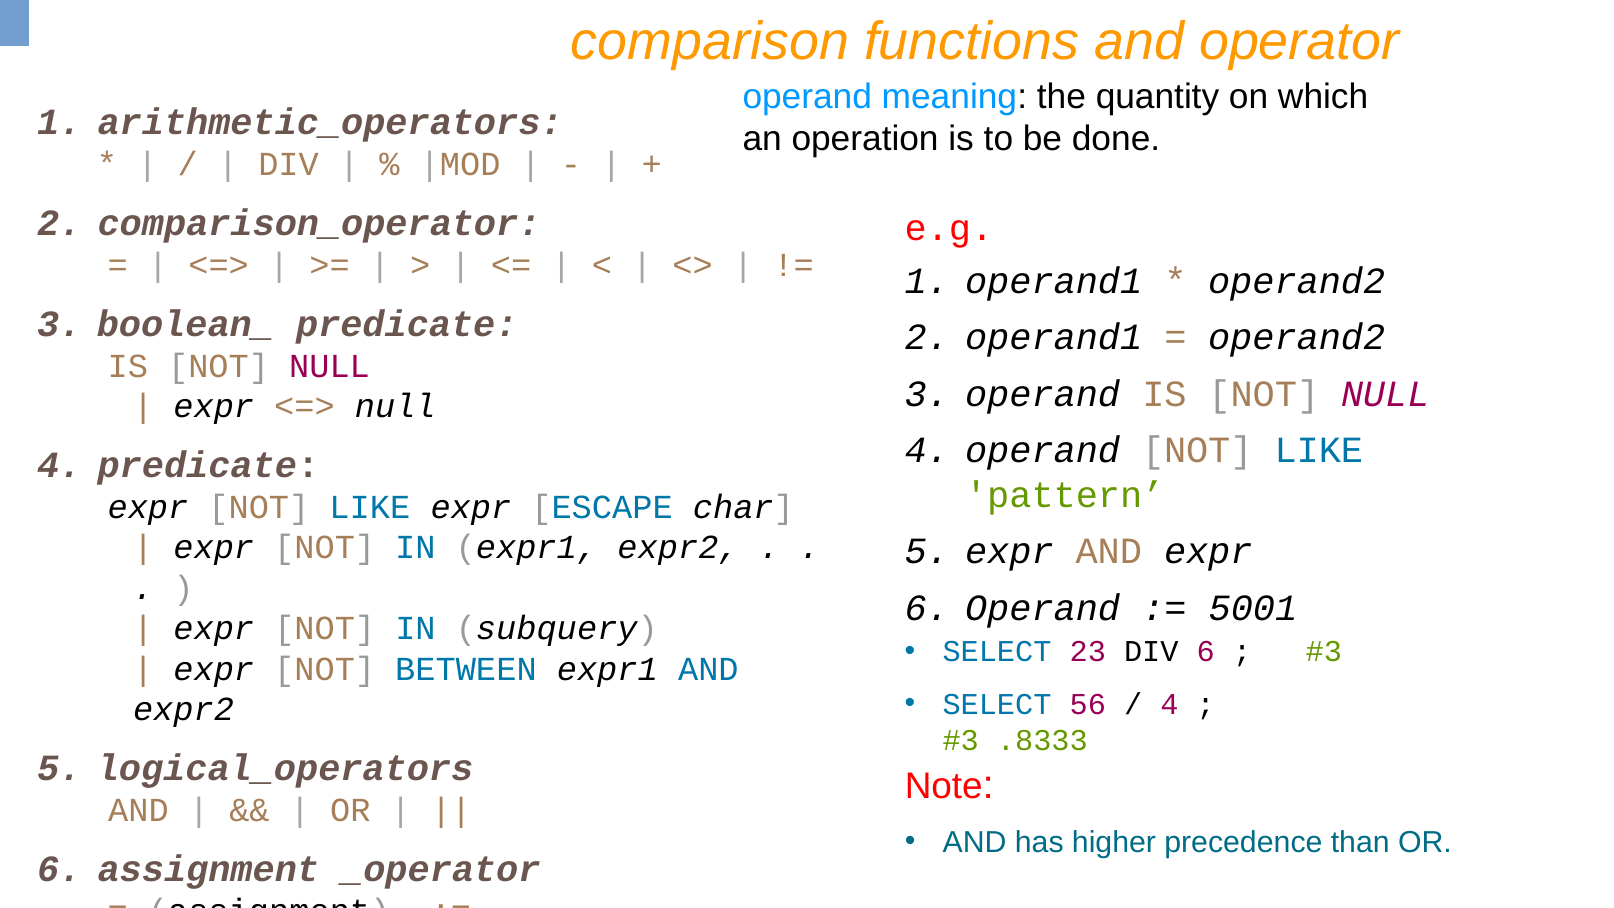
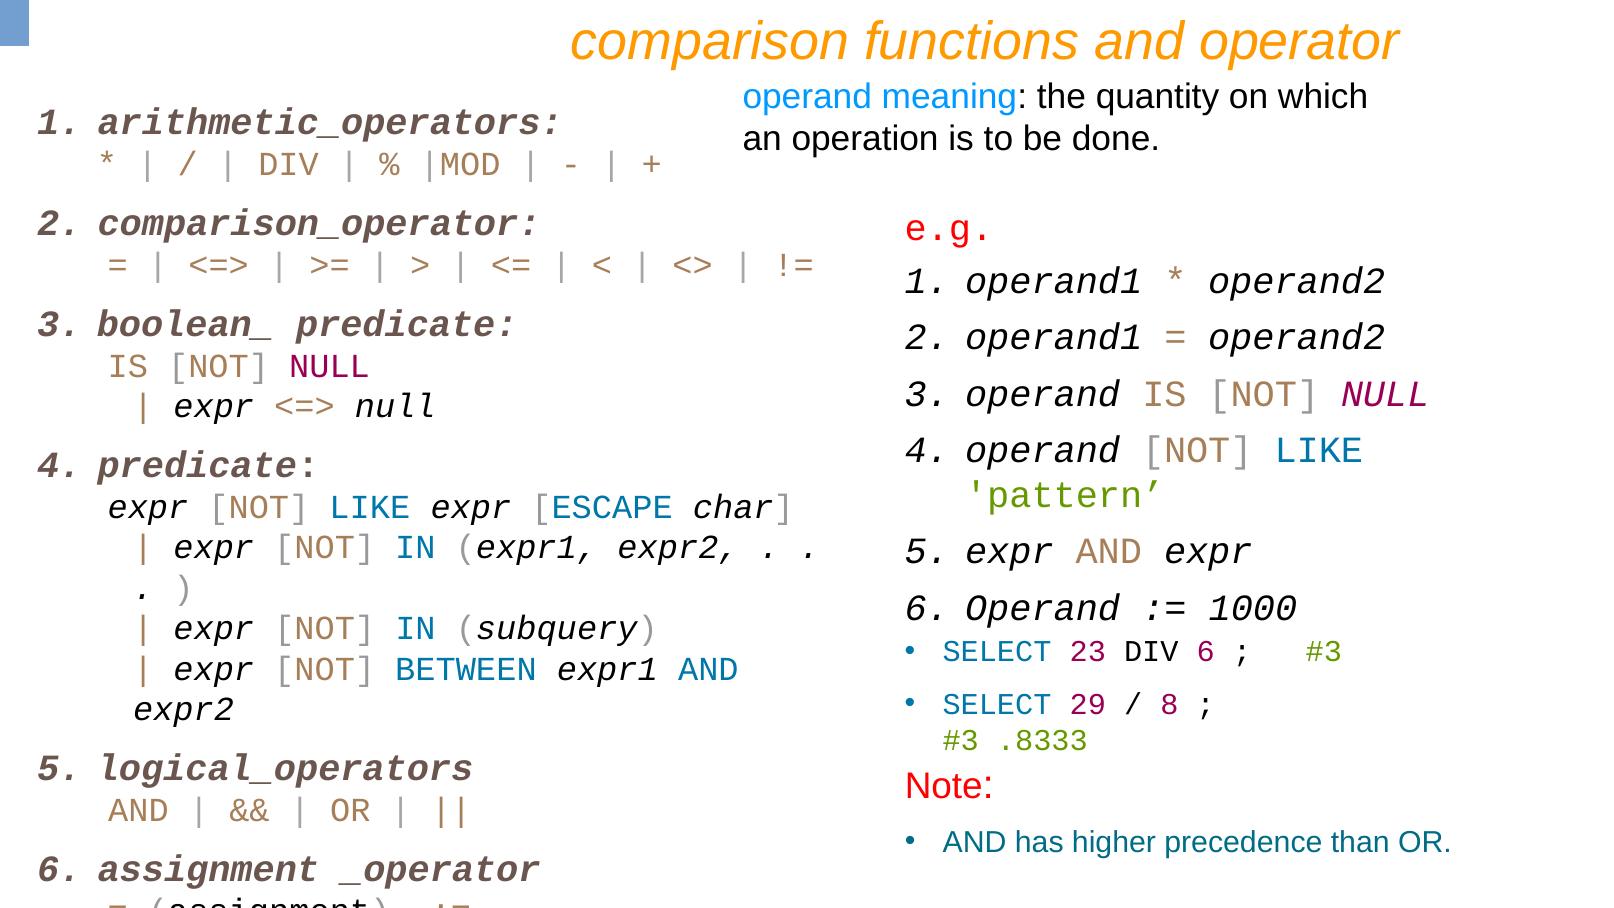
5001: 5001 -> 1000 (1253, 608)
56: 56 -> 29 (1088, 704)
4: 4 -> 8 (1169, 704)
